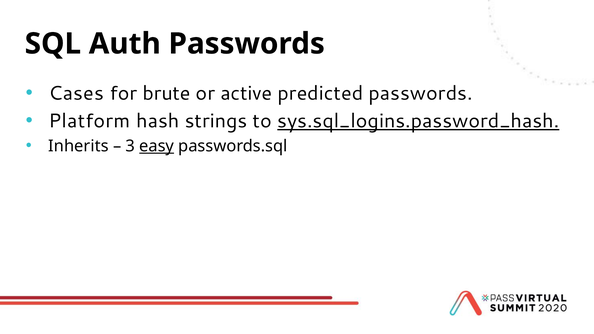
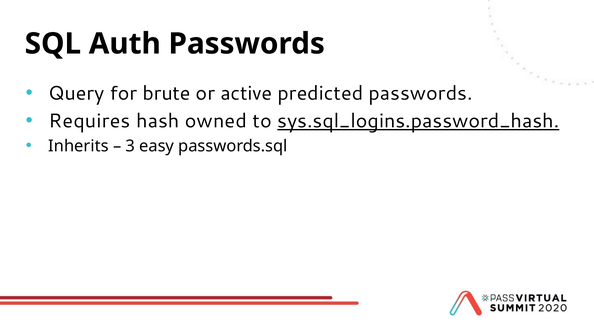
Cases: Cases -> Query (76, 93)
Platform: Platform -> Requires (89, 121)
strings: strings -> owned (216, 121)
easy underline: present -> none (157, 146)
